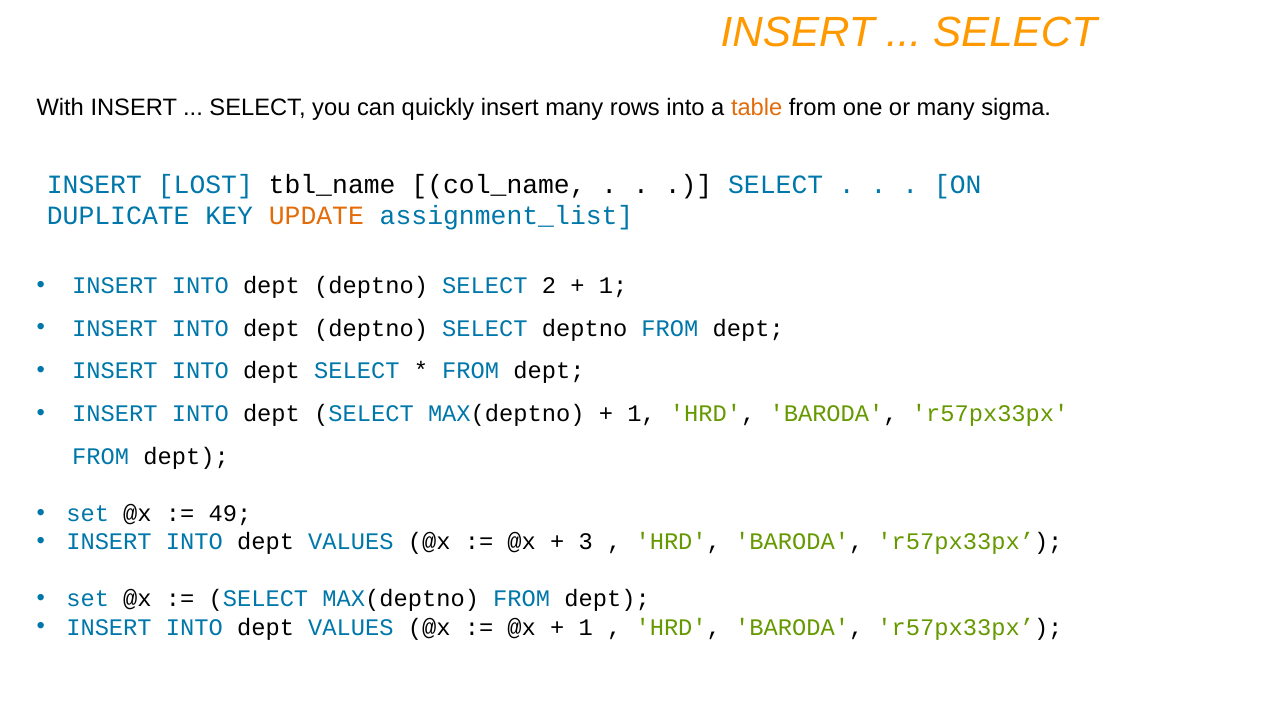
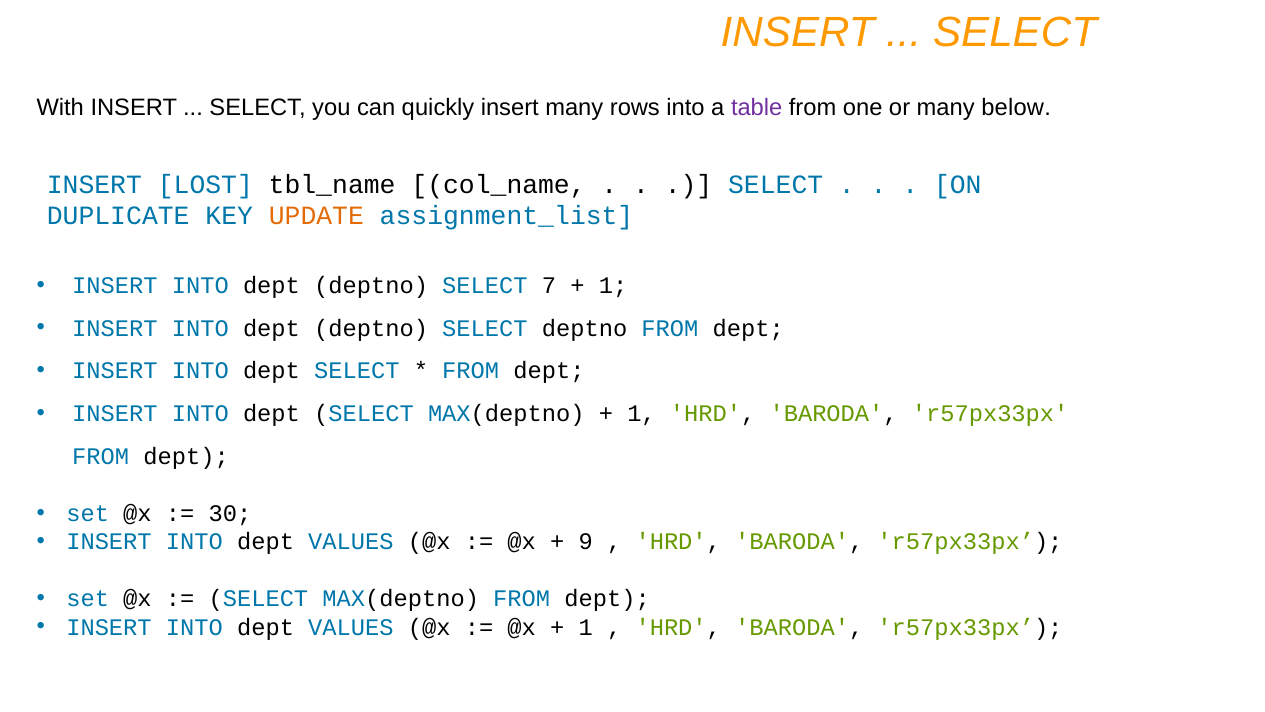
table colour: orange -> purple (757, 107)
sigma: sigma -> below (1016, 107)
2: 2 -> 7 (549, 285)
49: 49 -> 30 (230, 513)
3: 3 -> 9 (586, 542)
